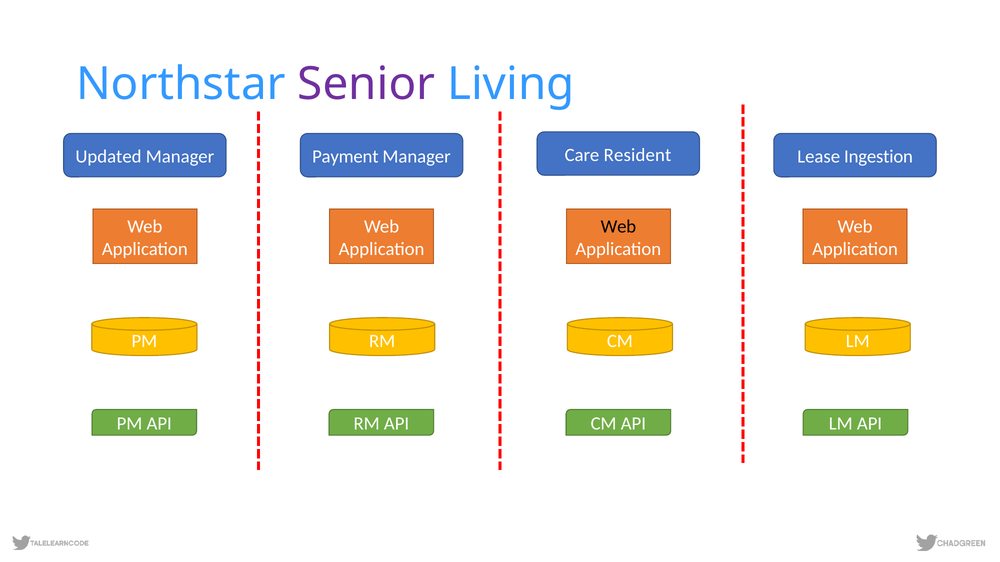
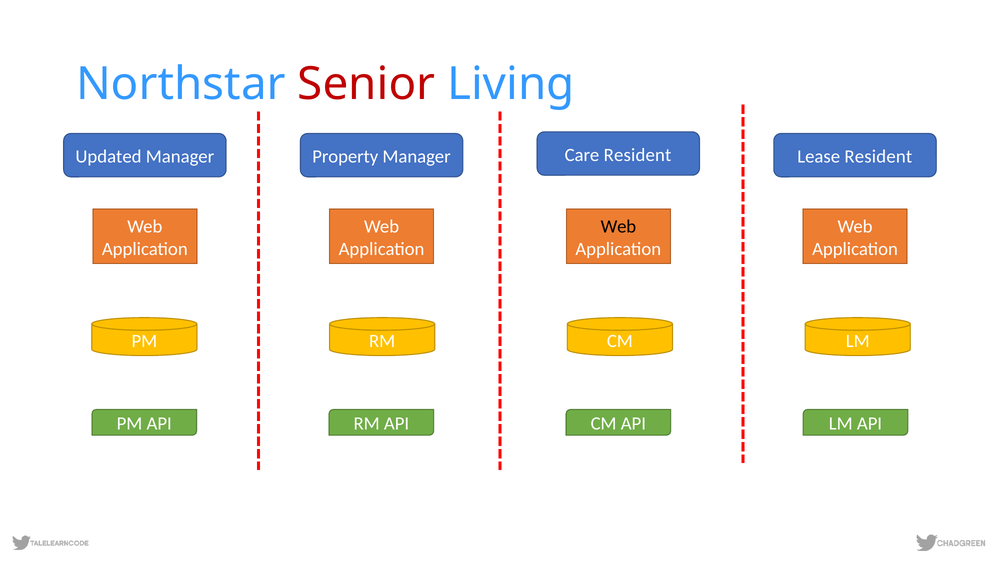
Senior colour: purple -> red (366, 84)
Payment: Payment -> Property (345, 157)
Lease Ingestion: Ingestion -> Resident (878, 157)
